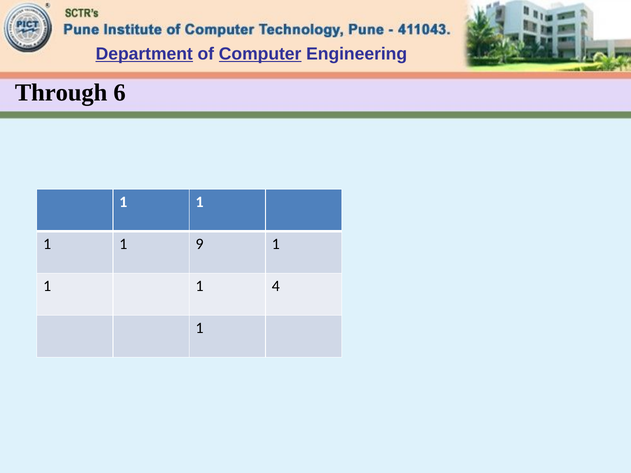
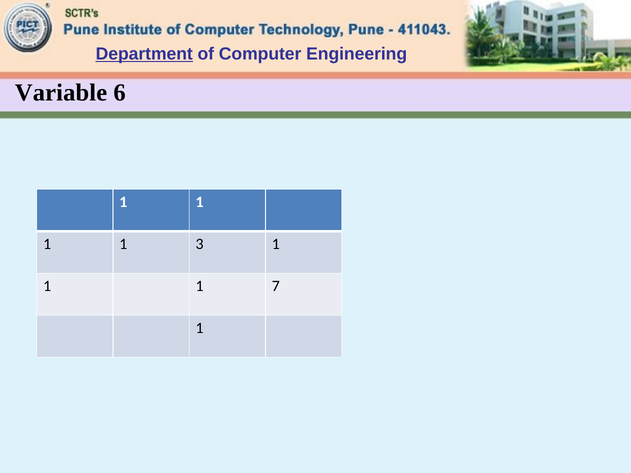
Computer underline: present -> none (260, 54)
Through: Through -> Variable (61, 93)
9: 9 -> 3 (200, 244)
4: 4 -> 7 (276, 286)
